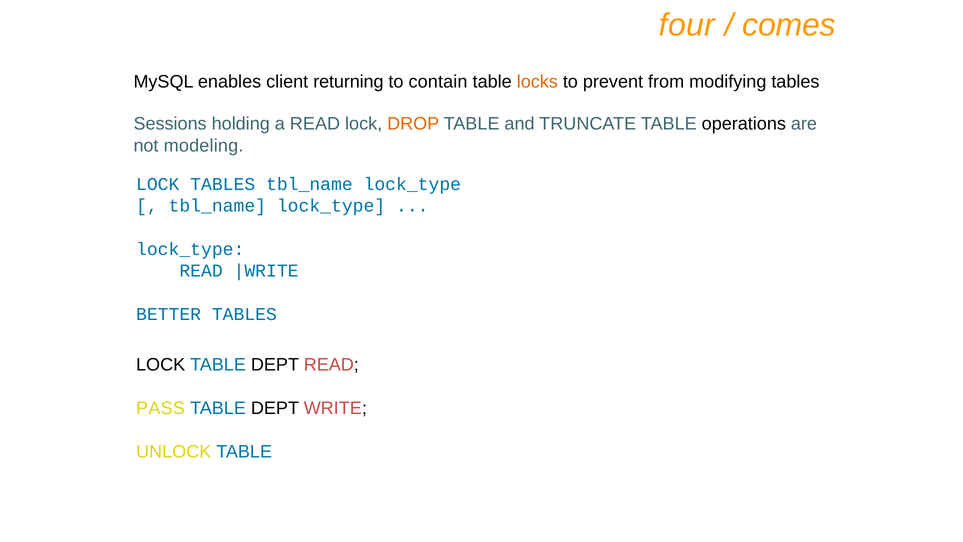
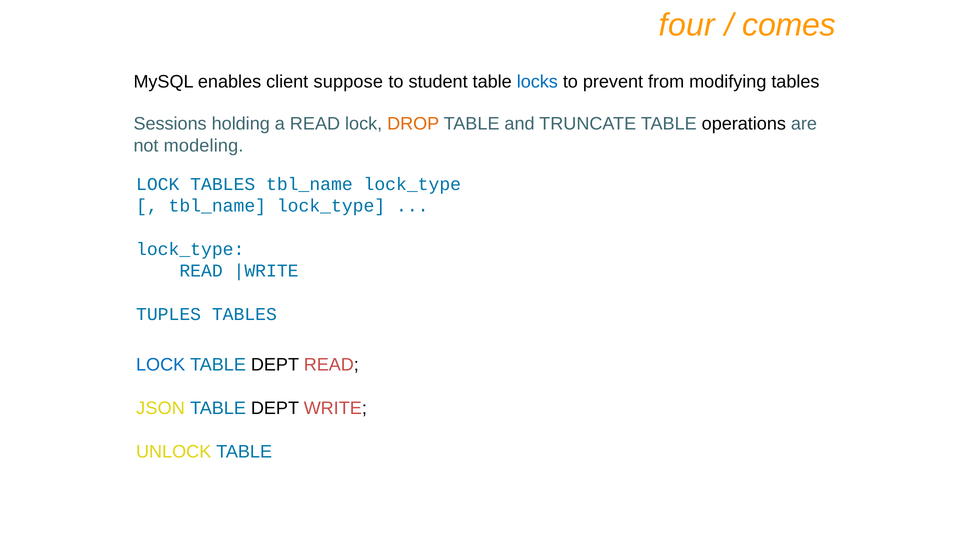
returning: returning -> suppose (348, 82)
contain: contain -> student (438, 82)
locks colour: orange -> blue (537, 82)
BETTER: BETTER -> TUPLES (169, 314)
LOCK colour: black -> blue (161, 365)
PASS: PASS -> JSON (161, 408)
